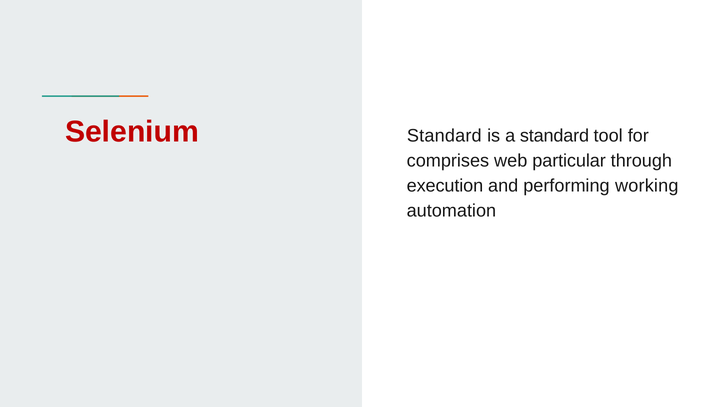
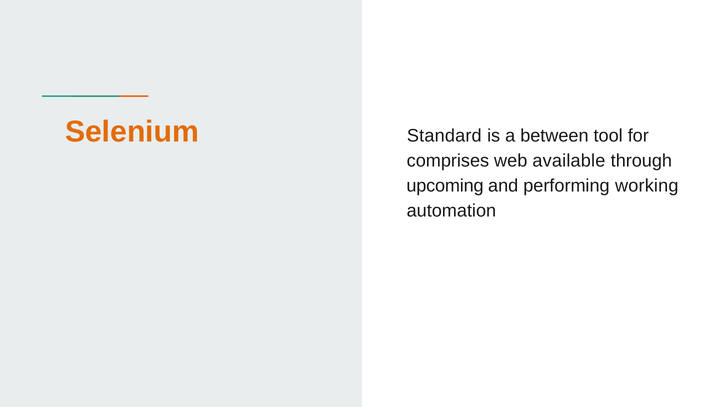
Selenium colour: red -> orange (132, 132)
a standard: standard -> between (554, 136)
particular: particular -> available (569, 161)
execution: execution -> upcoming (445, 186)
